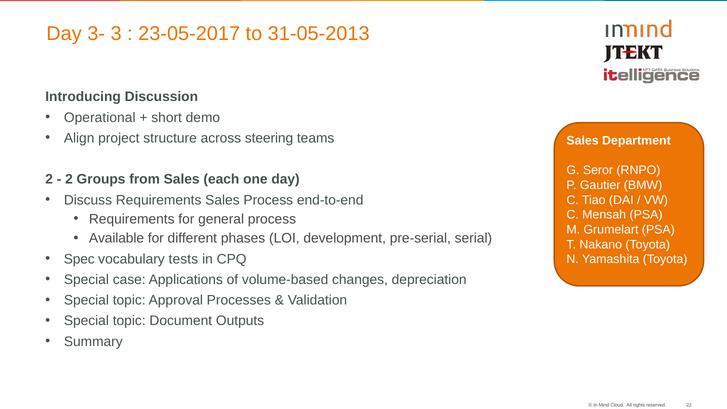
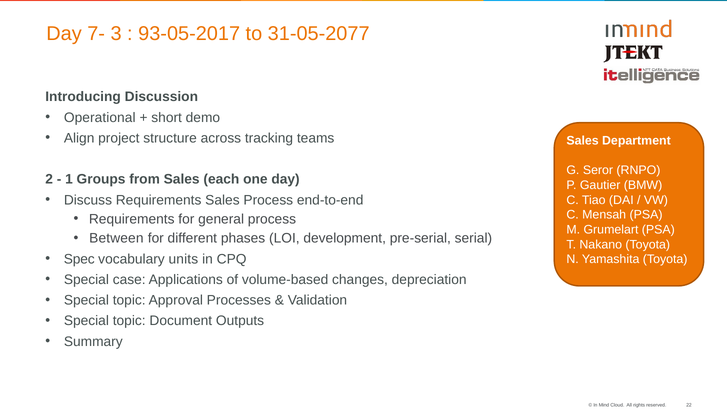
3-: 3- -> 7- (96, 33)
23-05-2017: 23-05-2017 -> 93-05-2017 (189, 33)
31-05-2013: 31-05-2013 -> 31-05-2077 (319, 33)
steering: steering -> tracking (269, 138)
2: 2 -> 1 (69, 179)
Available: Available -> Between (116, 238)
tests: tests -> units (183, 259)
